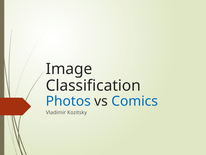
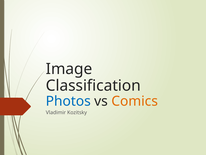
Comics colour: blue -> orange (135, 101)
